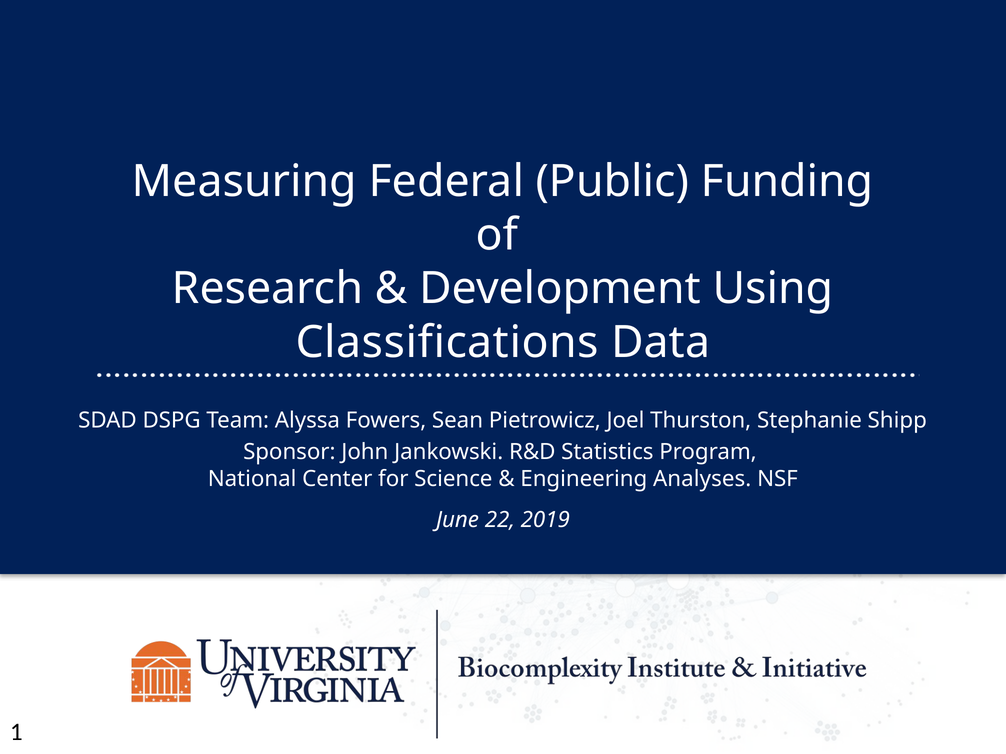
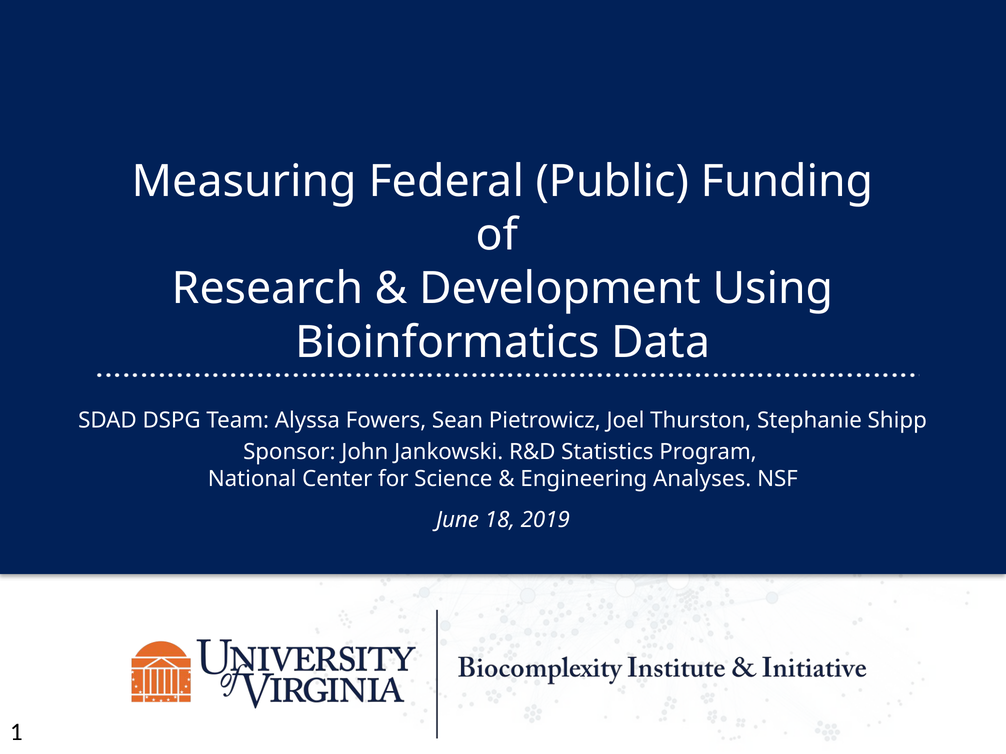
Classifications: Classifications -> Bioinformatics (447, 343)
22: 22 -> 18 (500, 520)
